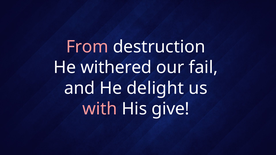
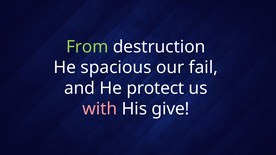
From colour: pink -> light green (87, 47)
withered: withered -> spacious (116, 68)
delight: delight -> protect (155, 88)
